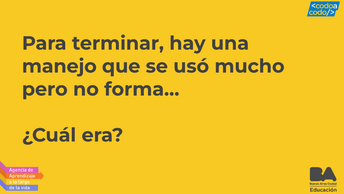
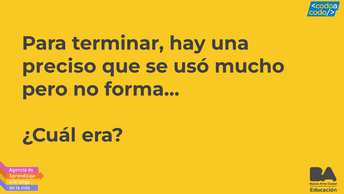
manejo: manejo -> preciso (59, 66)
